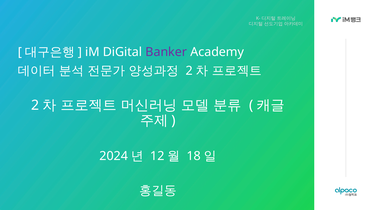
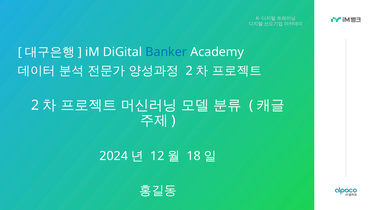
Banker colour: purple -> blue (166, 52)
